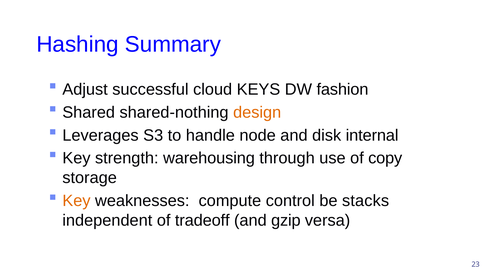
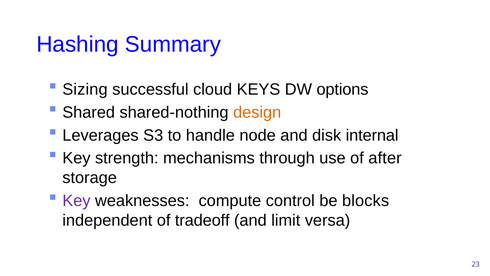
Adjust: Adjust -> Sizing (85, 89)
fashion: fashion -> options (342, 89)
warehousing: warehousing -> mechanisms (209, 158)
copy: copy -> after (385, 158)
Key colour: orange -> purple (76, 200)
stacks: stacks -> blocks (366, 200)
gzip: gzip -> limit (286, 220)
